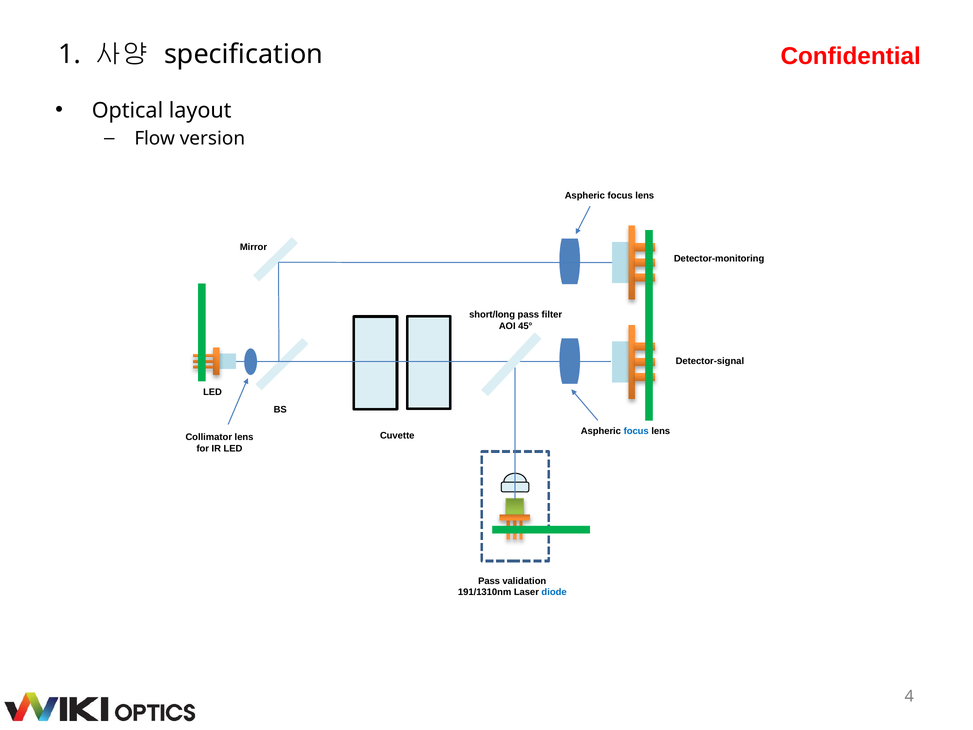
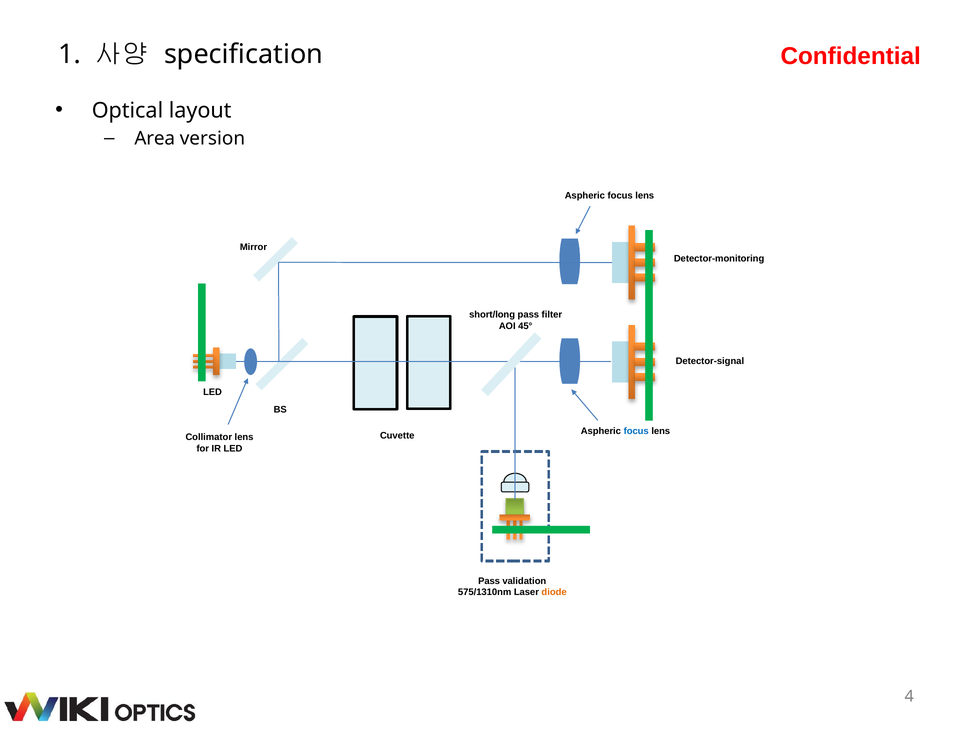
Flow: Flow -> Area (155, 138)
191/1310nm: 191/1310nm -> 575/1310nm (485, 592)
diode colour: blue -> orange (554, 592)
